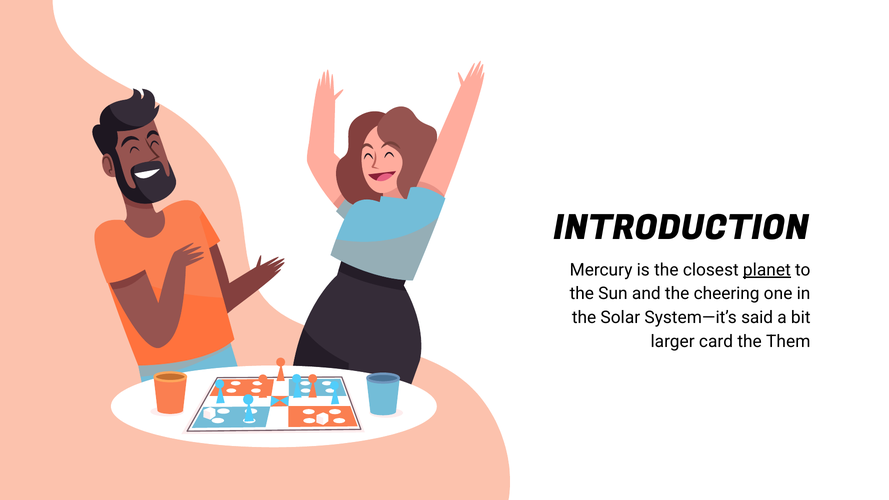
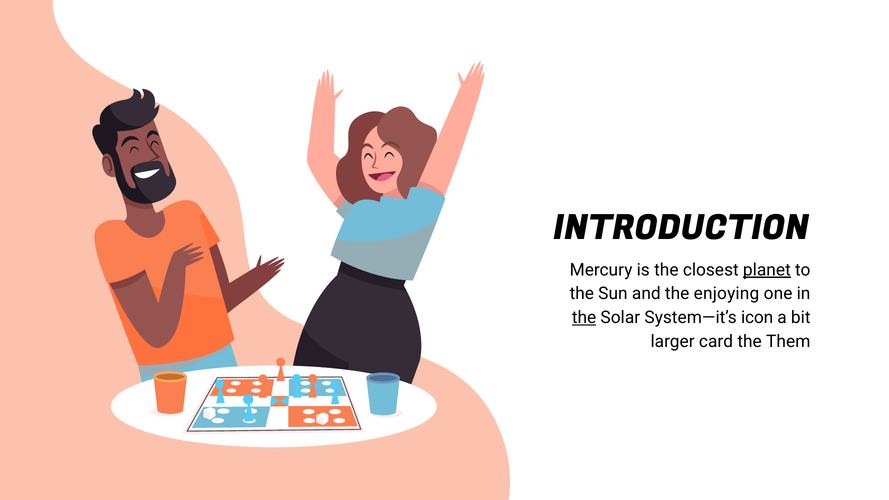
cheering: cheering -> enjoying (727, 294)
the underline: none -> present (584, 318)
said: said -> icon (757, 318)
